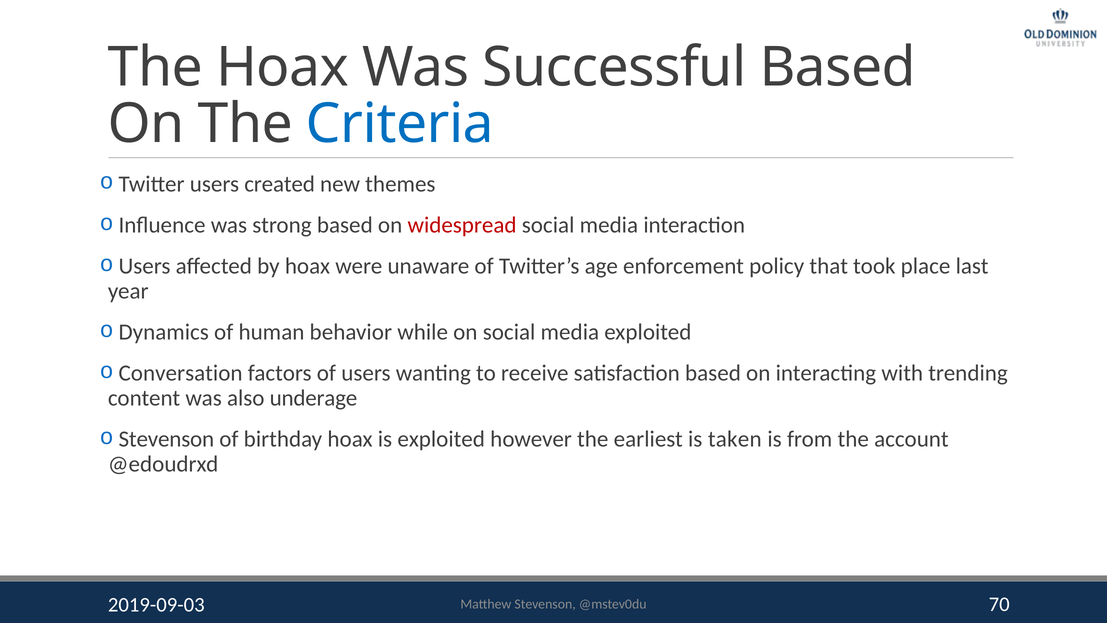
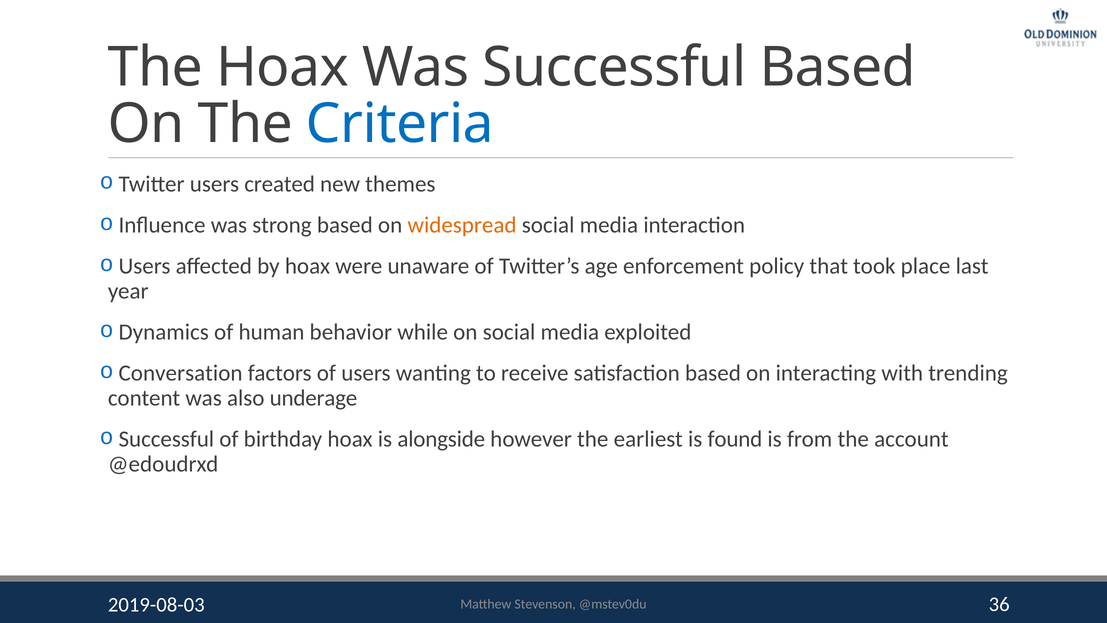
widespread colour: red -> orange (462, 225)
Stevenson: Stevenson -> Successful (166, 439)
is exploited: exploited -> alongside (441, 439)
taken: taken -> found (735, 439)
2019-09-03: 2019-09-03 -> 2019-08-03 (156, 605)
70: 70 -> 36 (999, 604)
